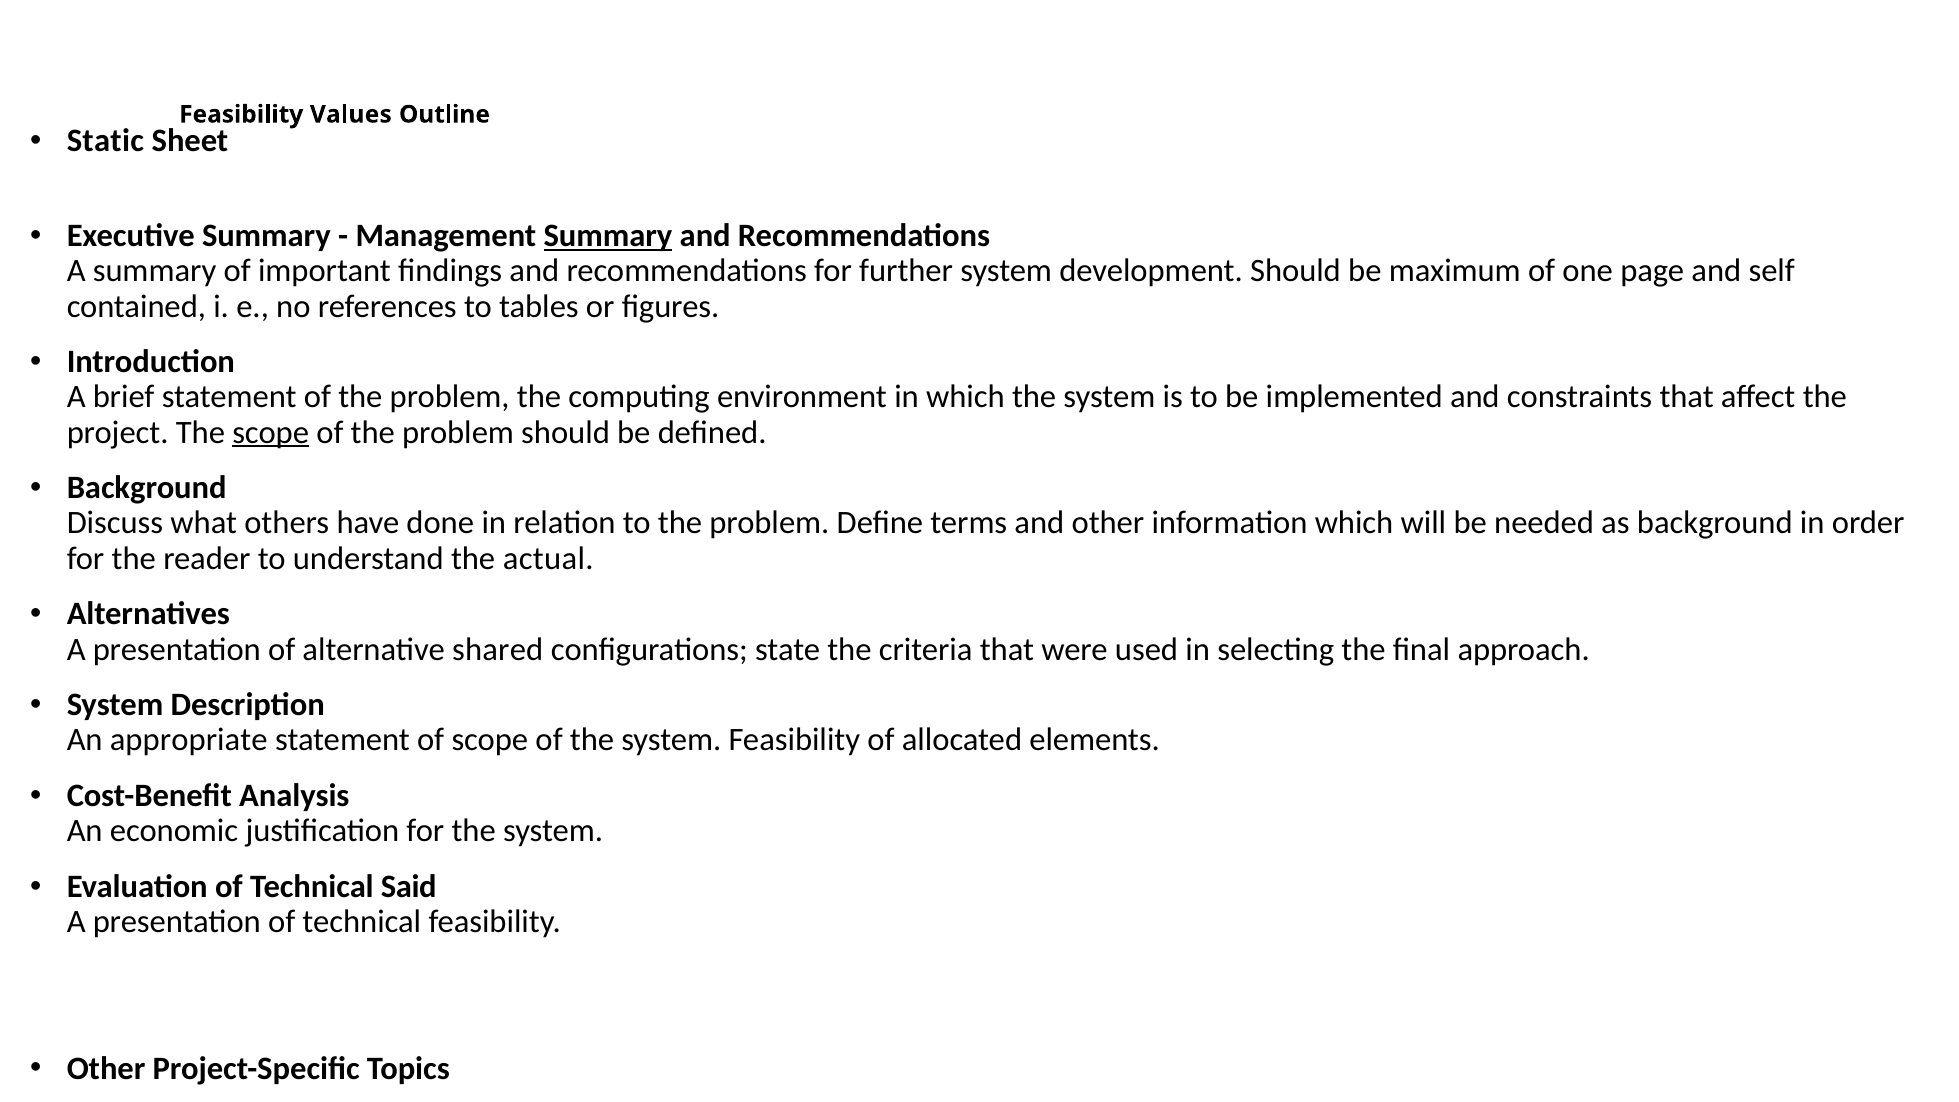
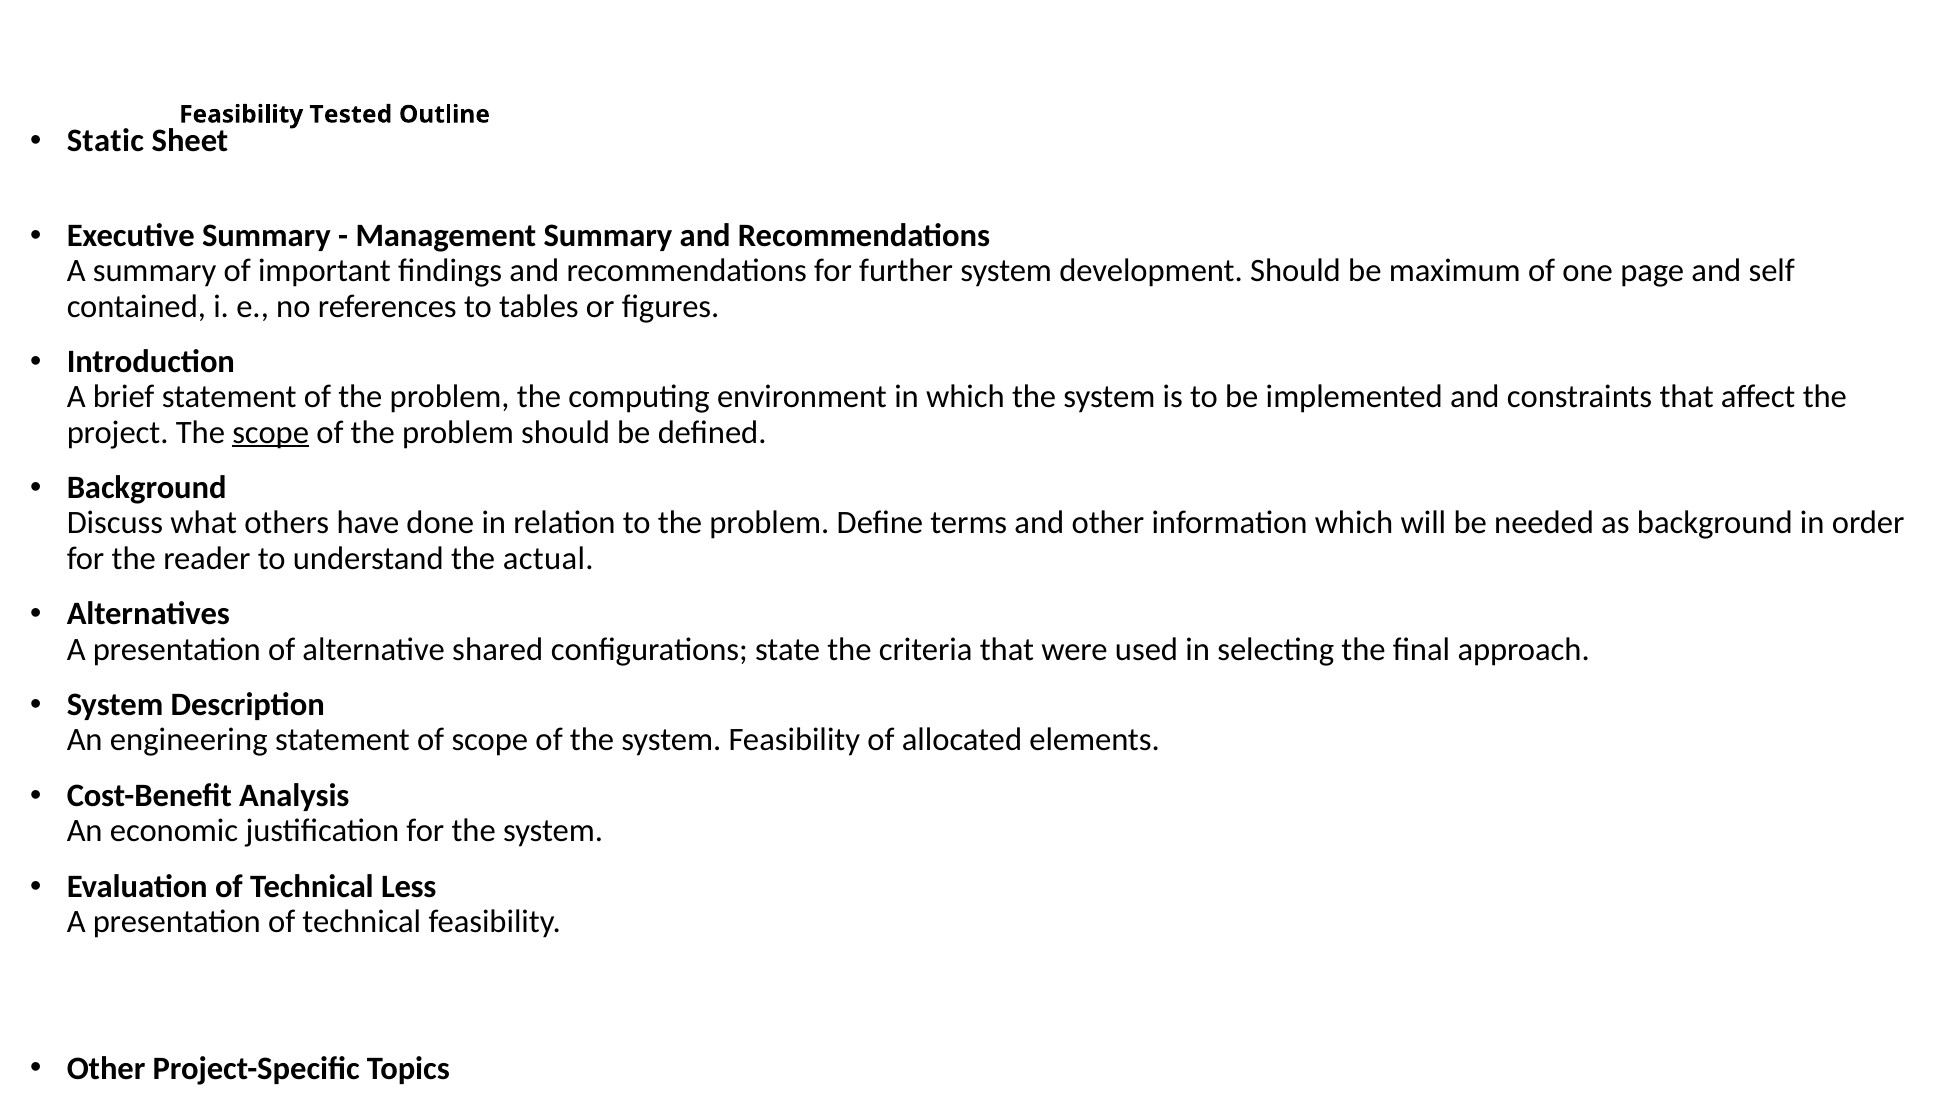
Values: Values -> Tested (351, 114)
Summary underline: present -> none (608, 236)
appropriate: appropriate -> engineering (189, 740)
Said: Said -> Less (409, 887)
